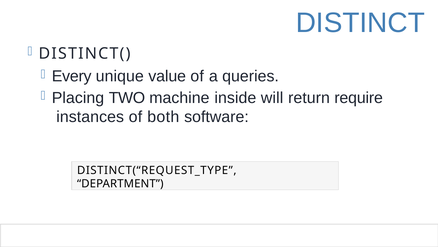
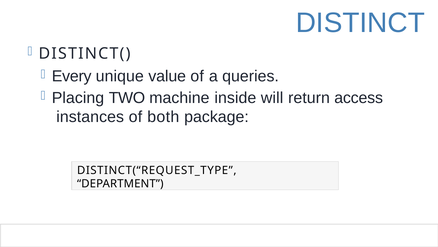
require: require -> access (359, 98)
software: software -> package (216, 117)
